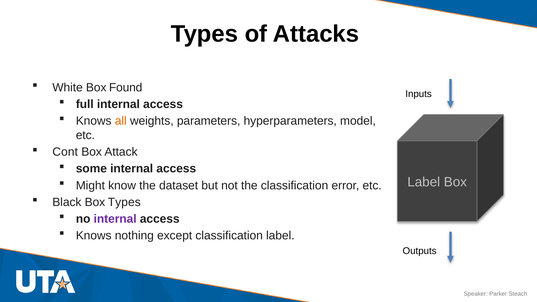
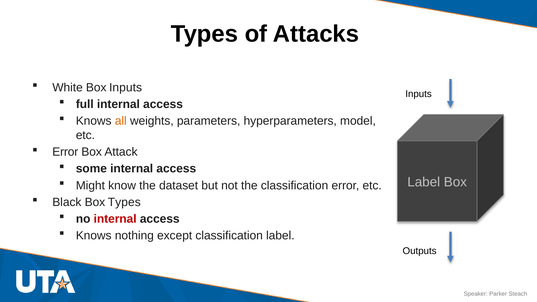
White Box Found: Found -> Inputs (126, 88)
Cont: Cont -> Error (65, 152)
internal colour: purple -> red (115, 219)
